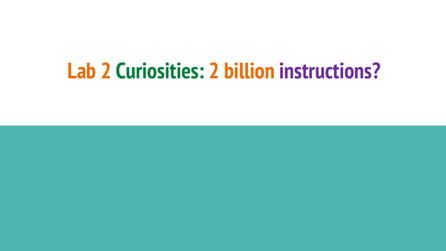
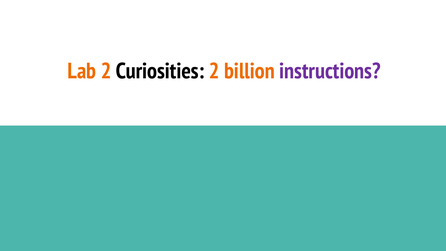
Curiosities colour: green -> black (160, 71)
